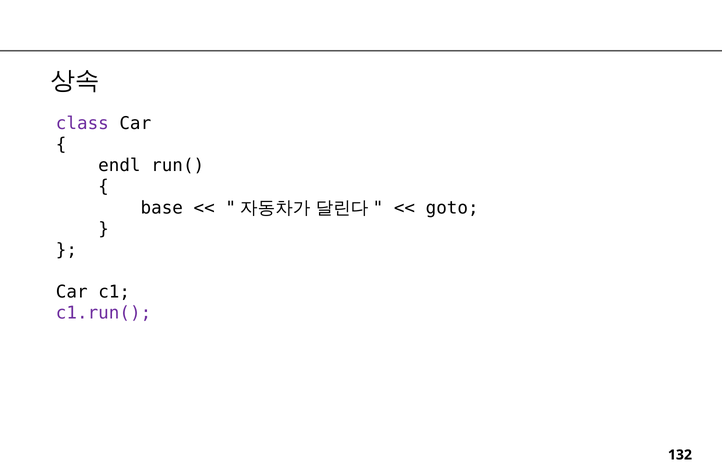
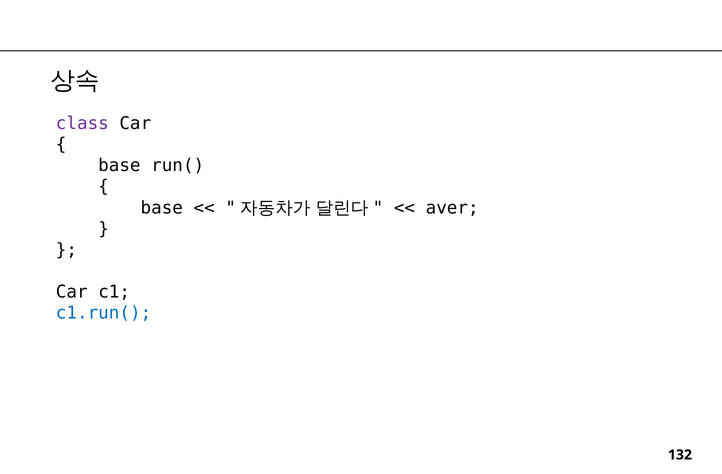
endl: endl -> base (119, 166)
goto: goto -> aver (452, 208)
c1.run( colour: purple -> blue (104, 313)
